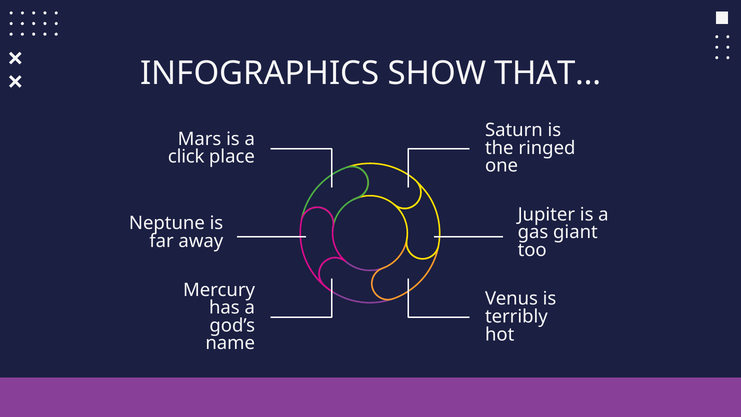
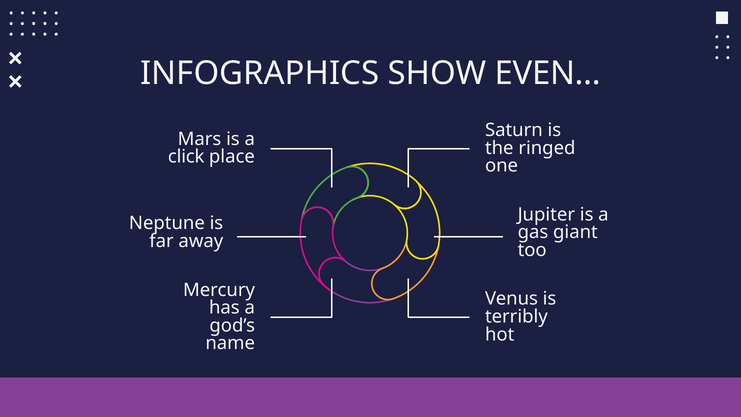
THAT…: THAT… -> EVEN… (548, 73)
